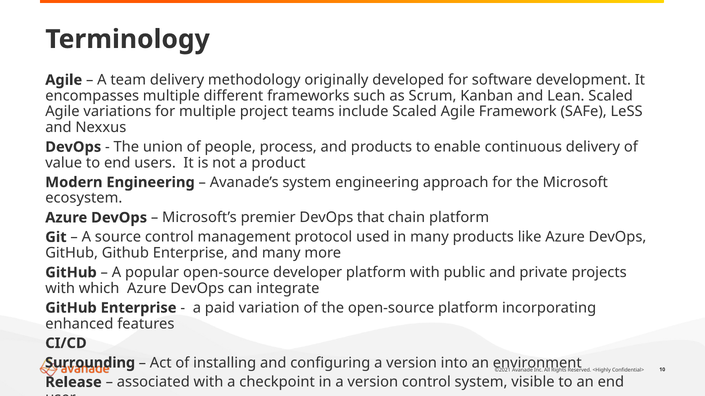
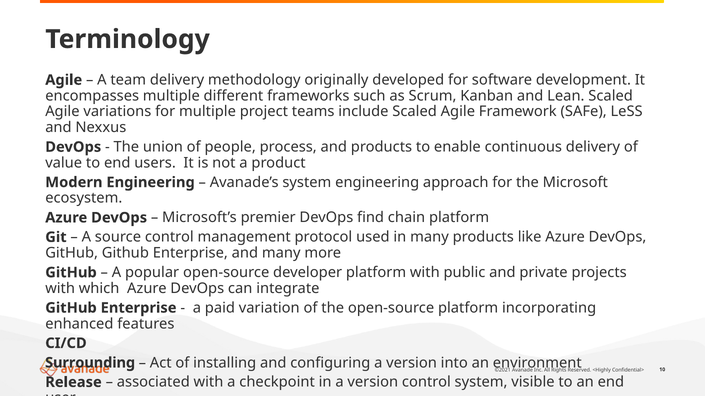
that: that -> find (371, 218)
